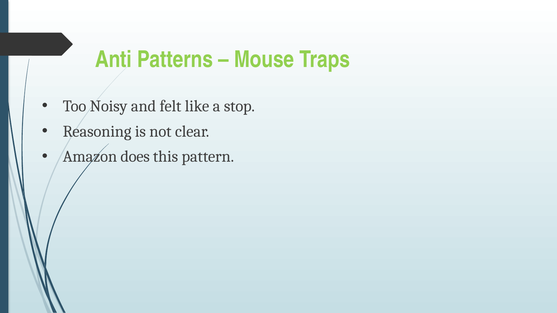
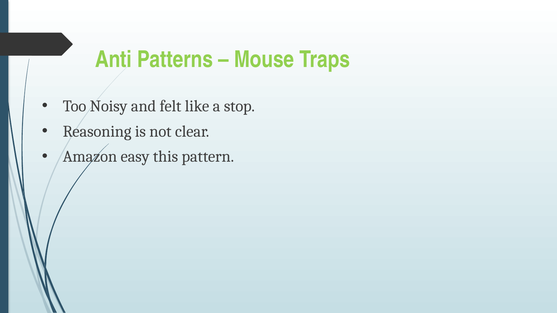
does: does -> easy (135, 157)
